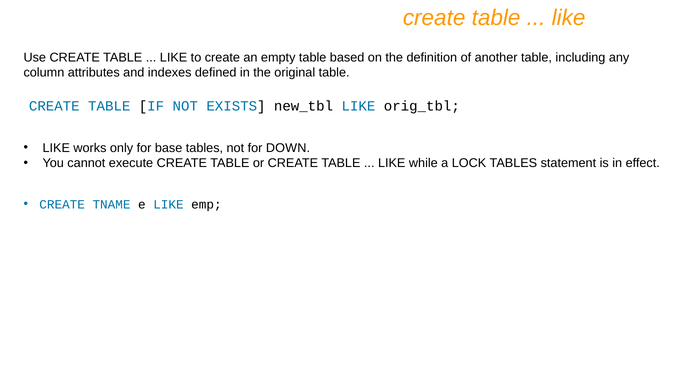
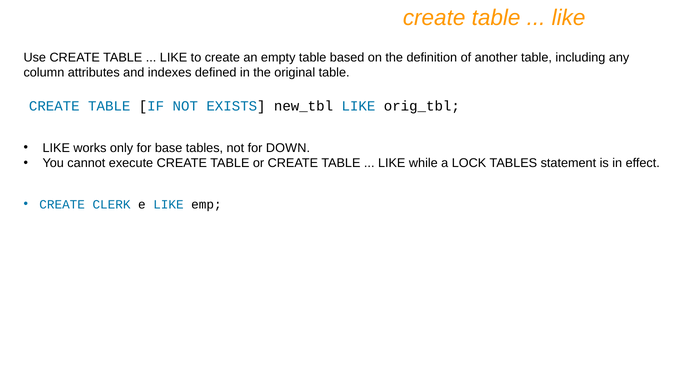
TNAME: TNAME -> CLERK (112, 204)
